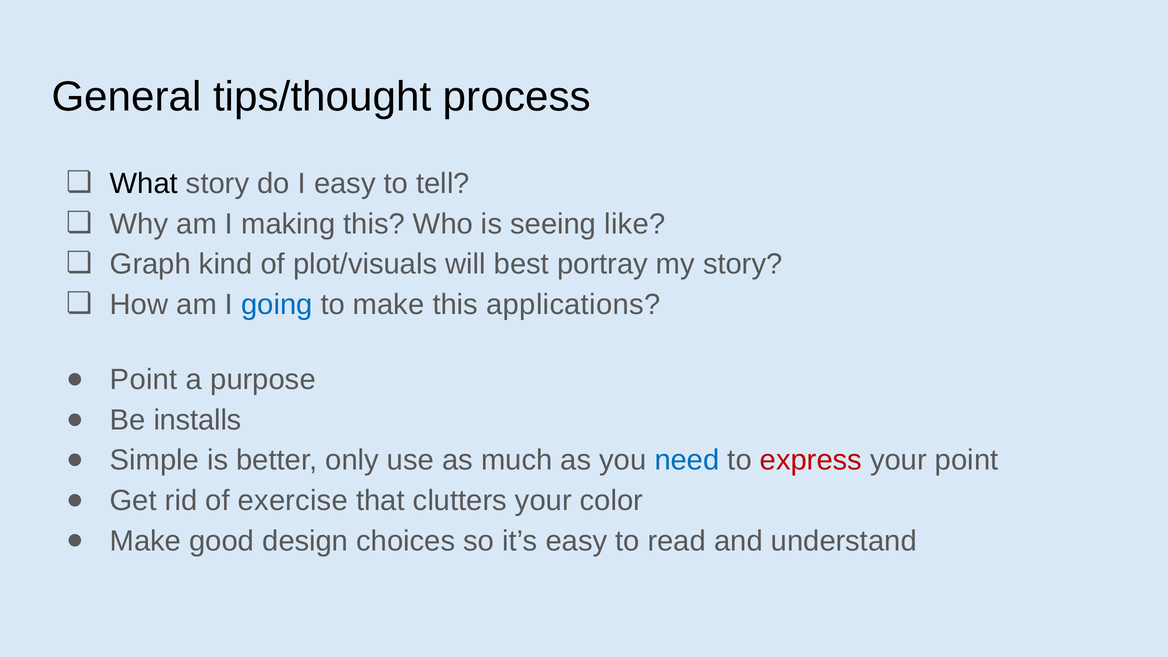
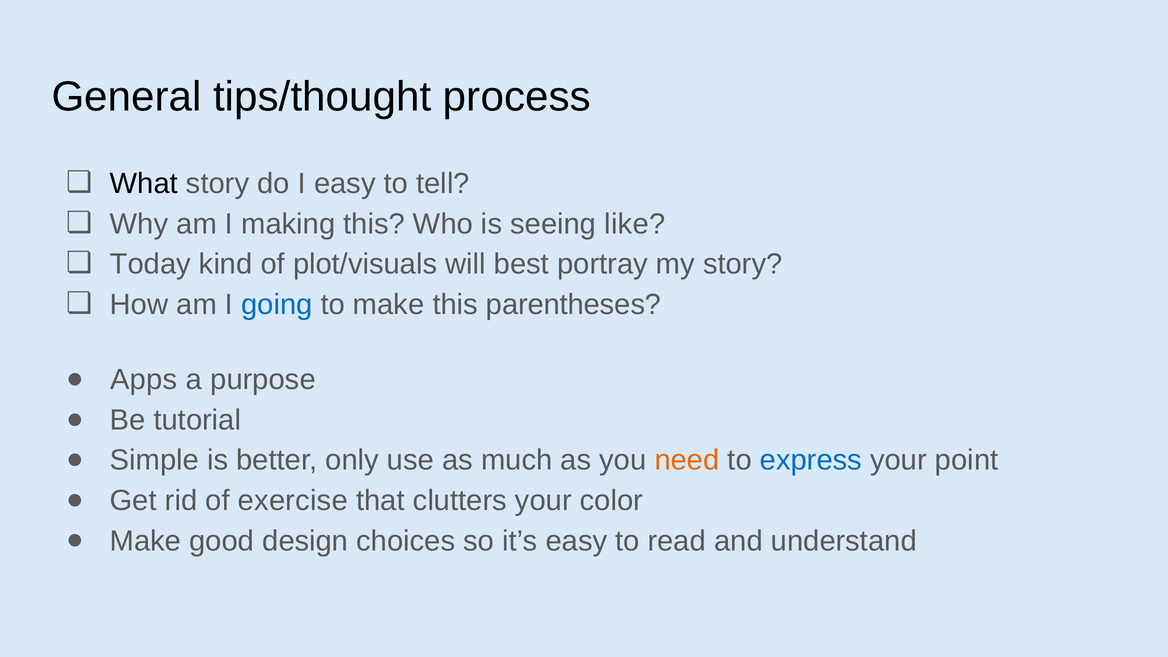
Graph: Graph -> Today (150, 264)
applications: applications -> parentheses (574, 305)
Point: Point -> Apps (144, 380)
installs: installs -> tutorial (197, 420)
need colour: blue -> orange (687, 460)
express colour: red -> blue (811, 460)
